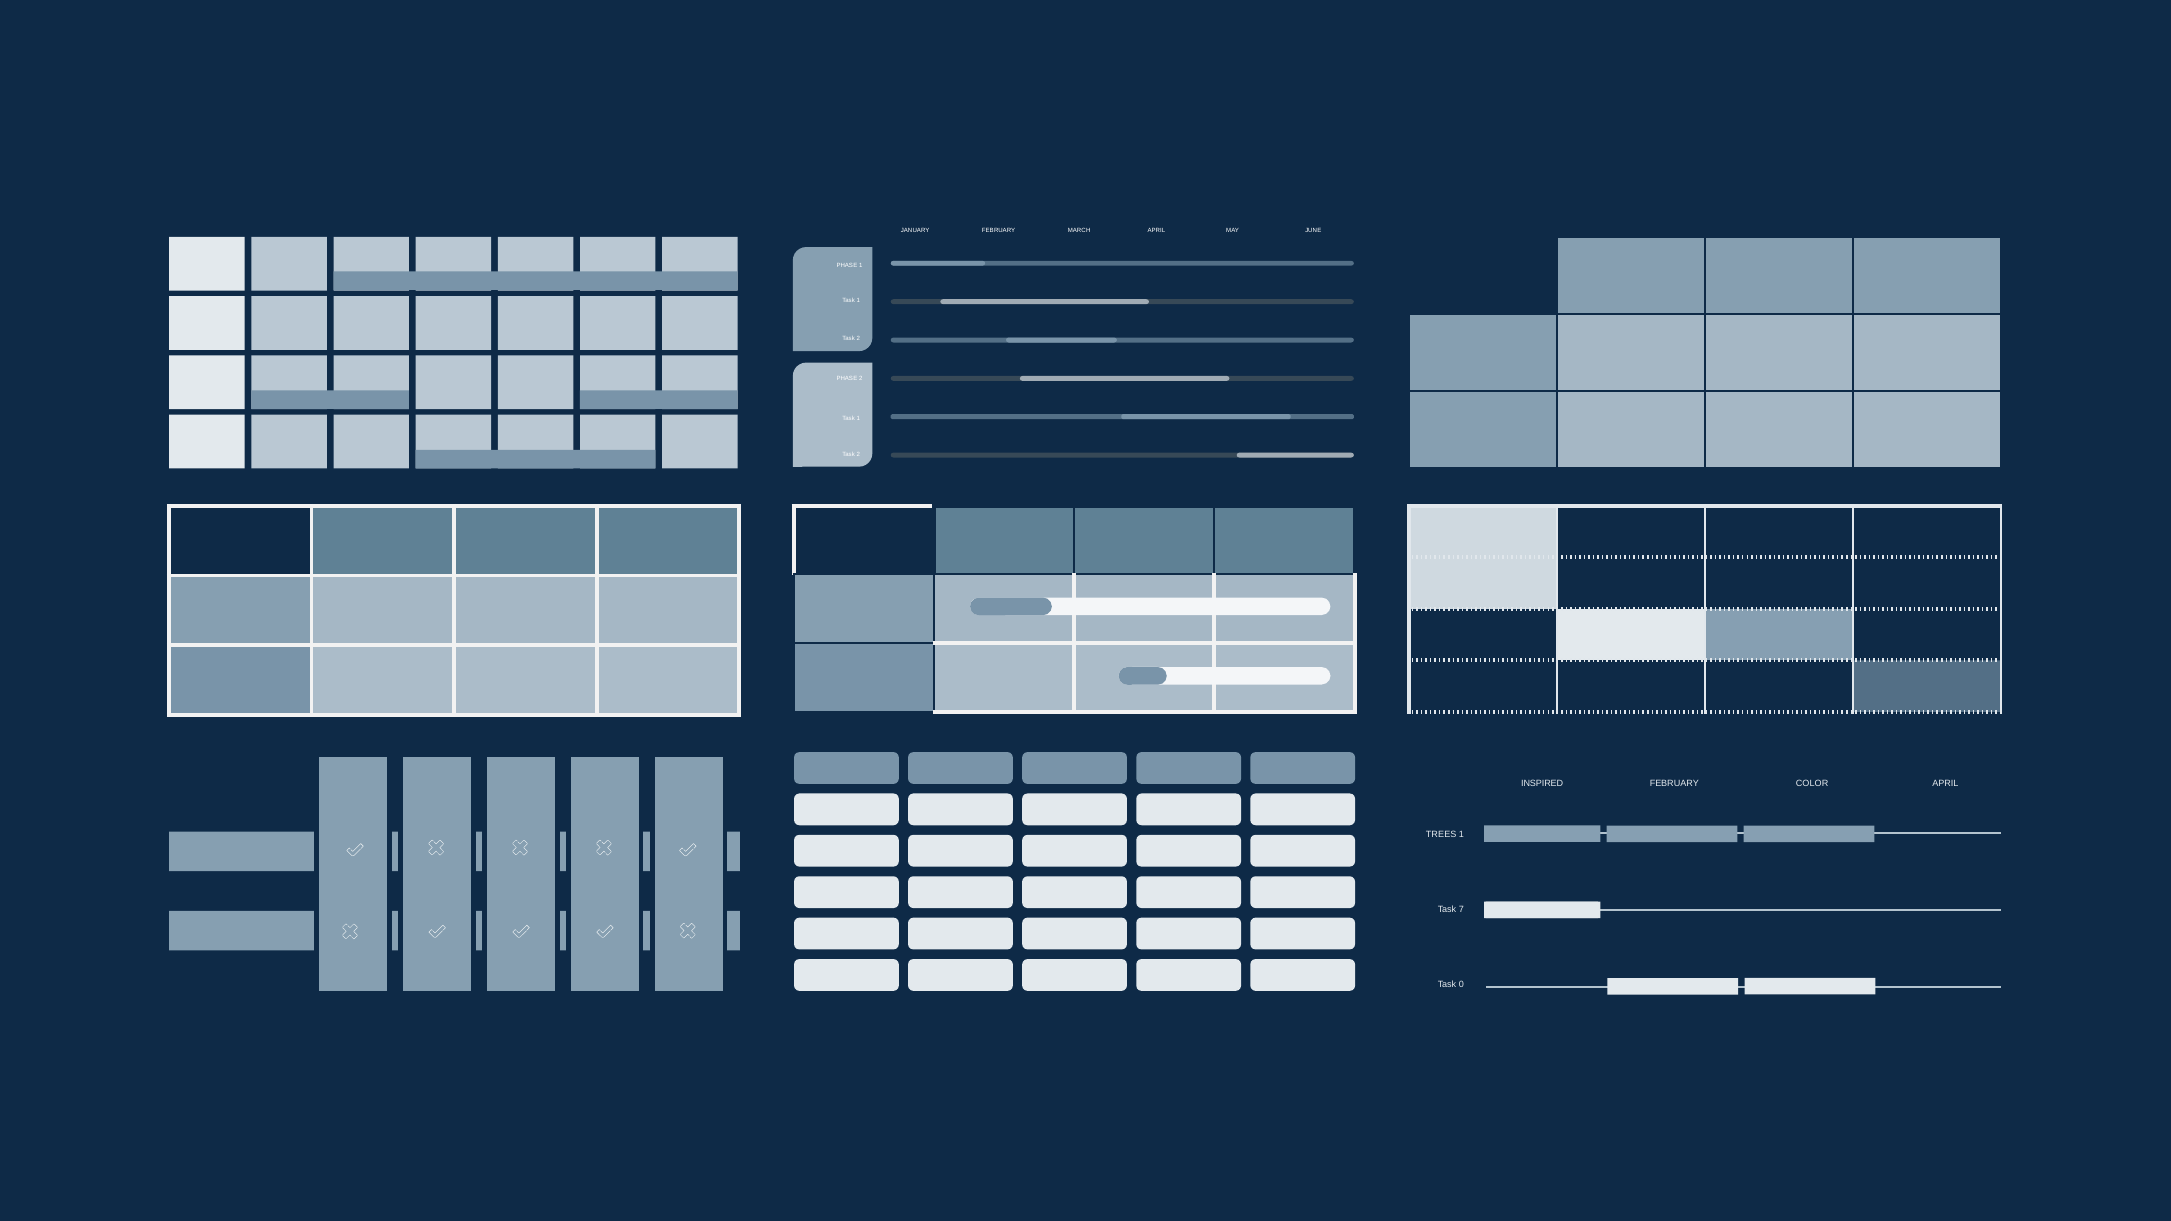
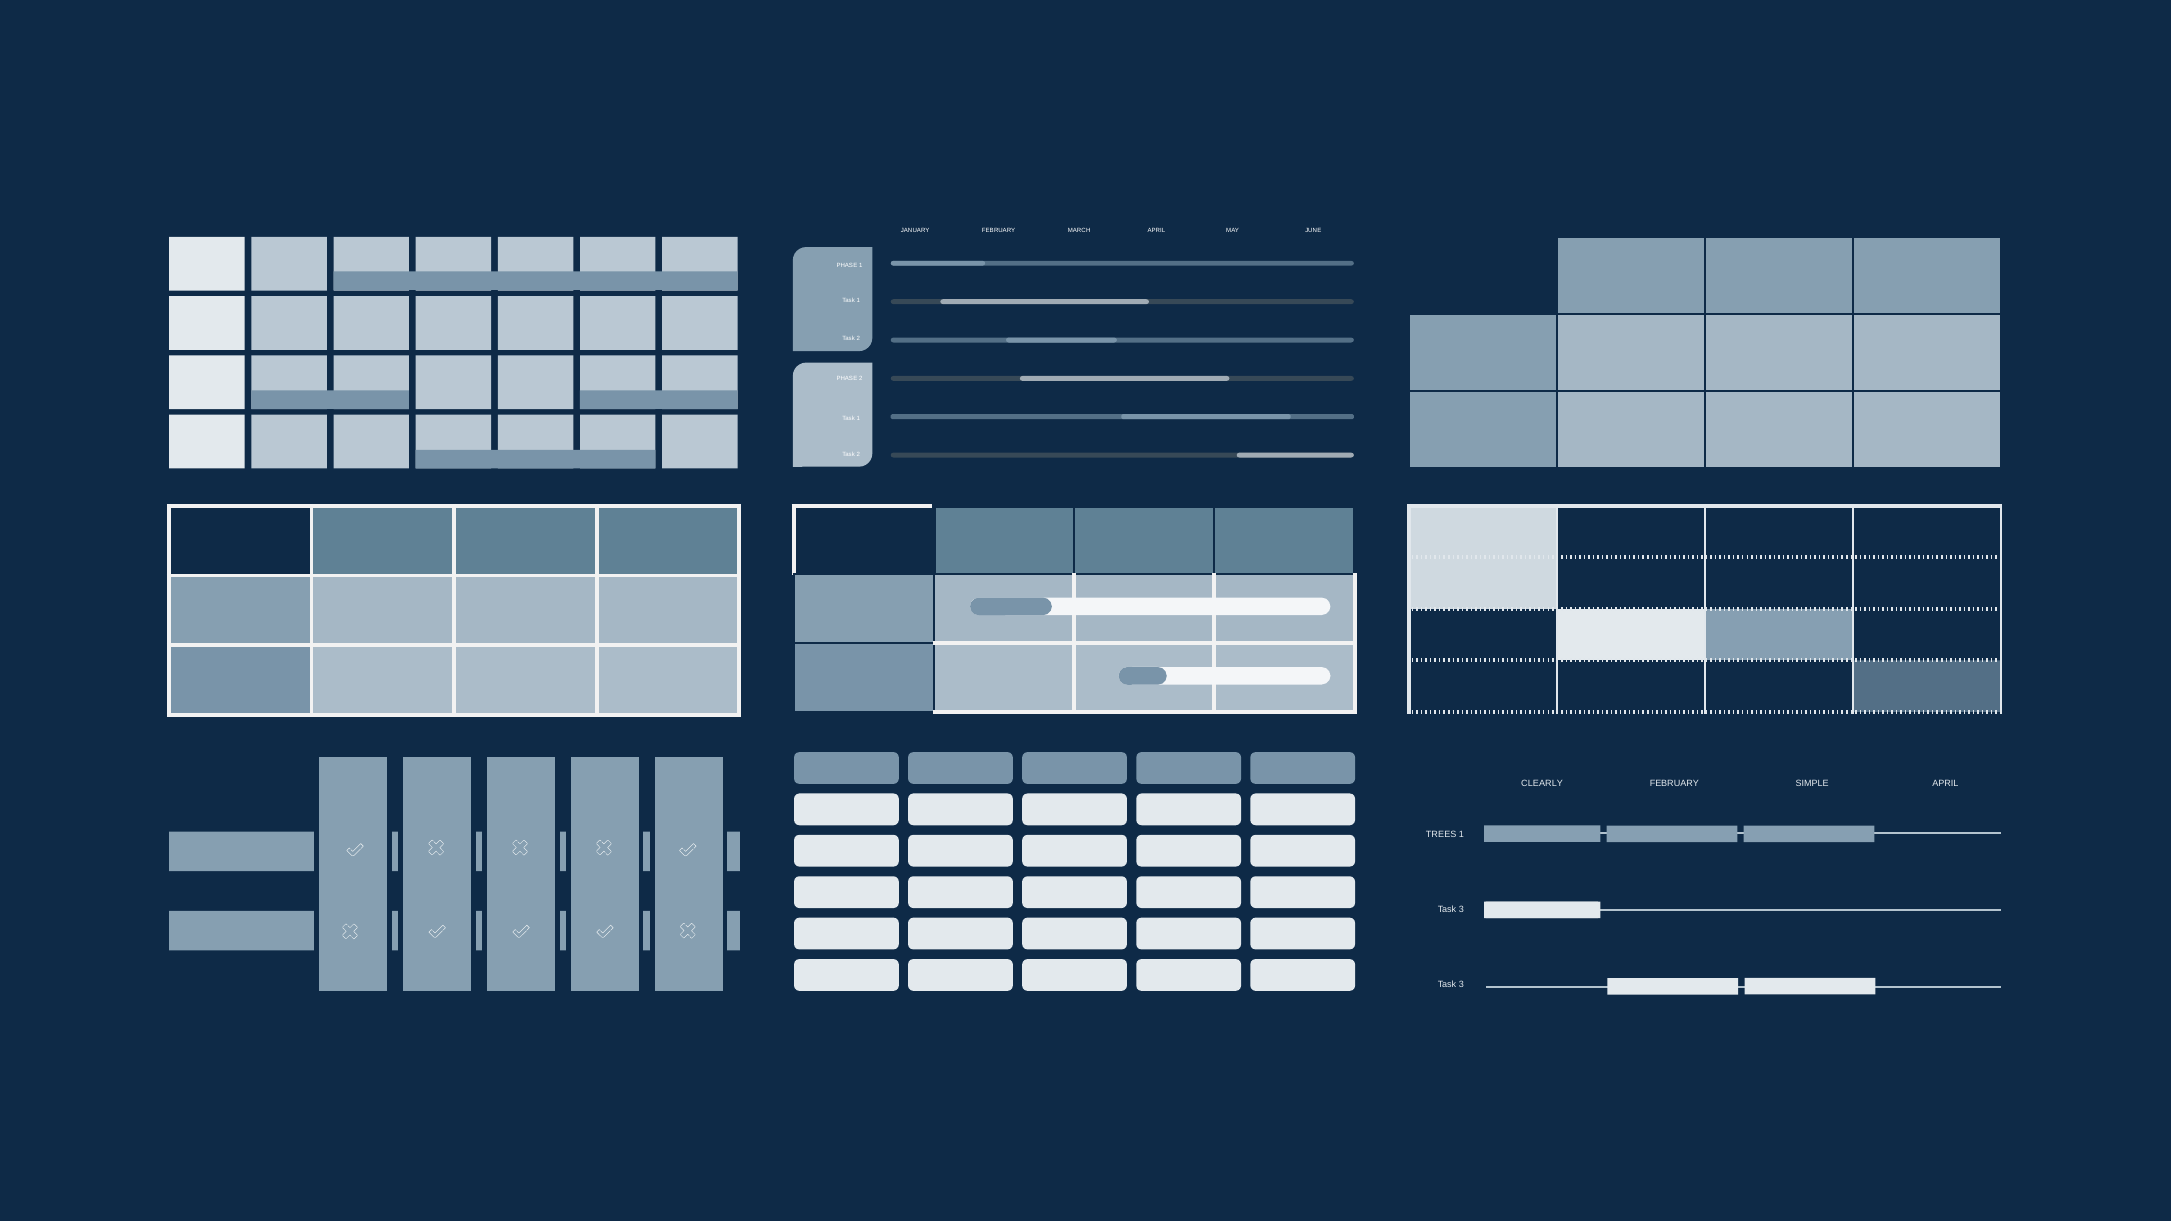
INSPIRED: INSPIRED -> CLEARLY (1542, 784)
COLOR: COLOR -> SIMPLE (1812, 784)
7: 7 -> 3 (1461, 909)
0: 0 -> 3 (1461, 984)
